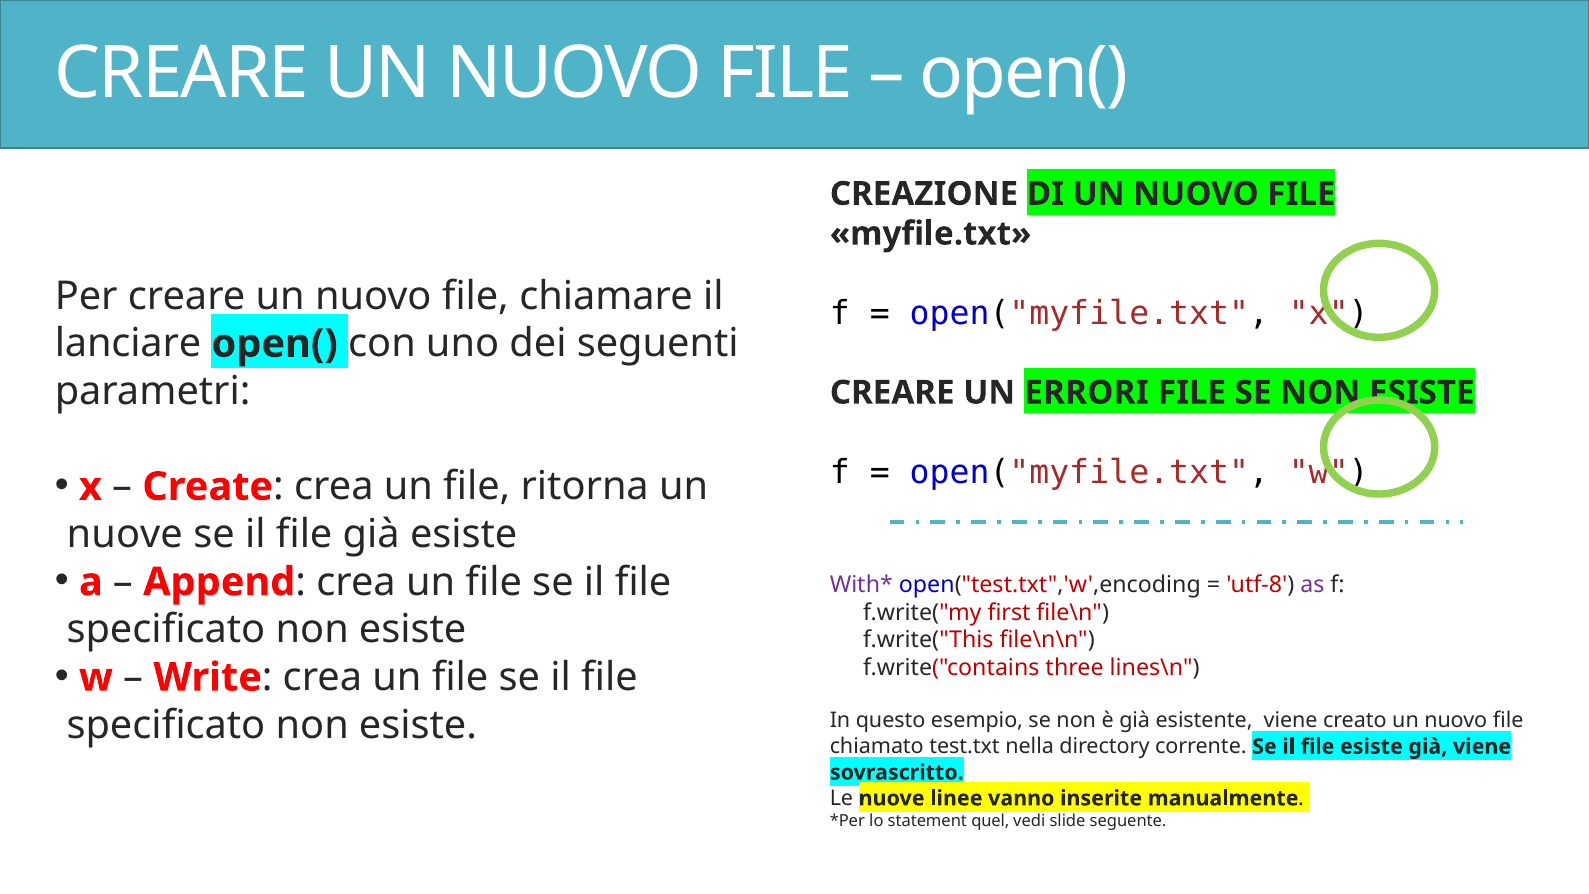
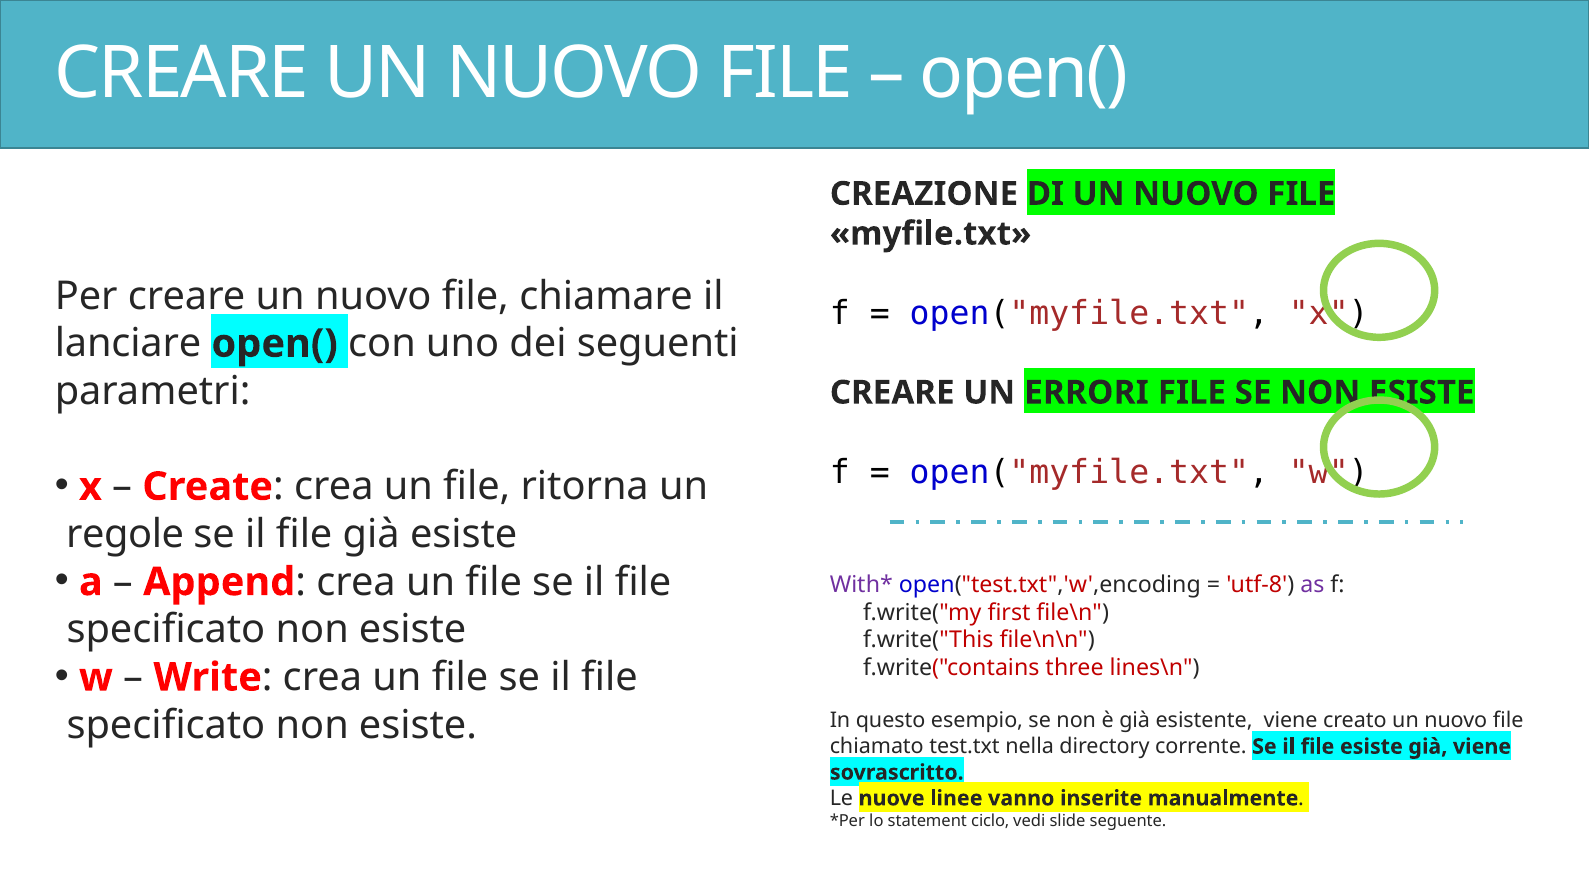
nuove: nuove -> regole (125, 534)
quel: quel -> ciclo (990, 821)
